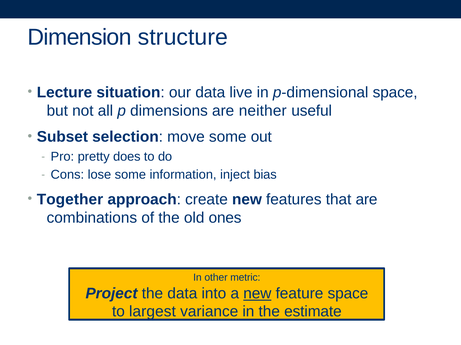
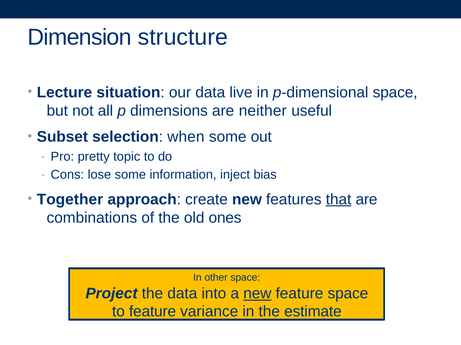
move: move -> when (186, 137)
does: does -> topic (127, 157)
that underline: none -> present (339, 200)
other metric: metric -> space (245, 278)
to largest: largest -> feature (153, 312)
